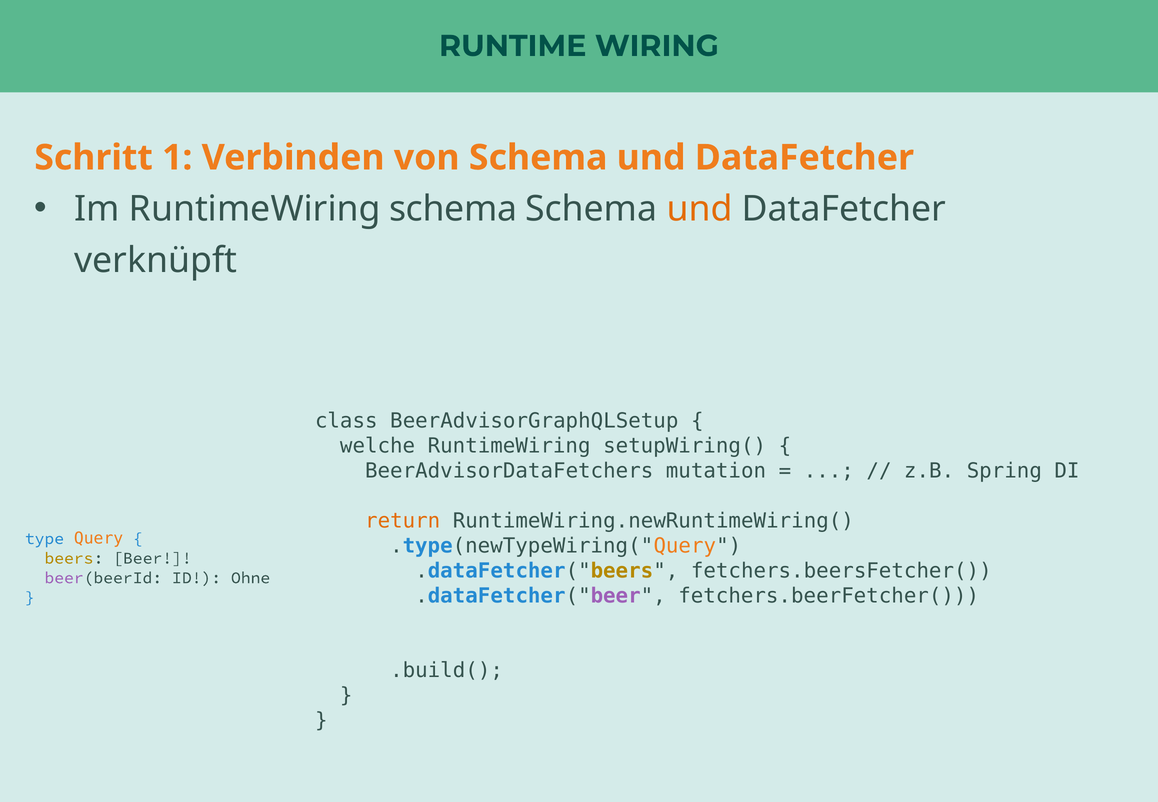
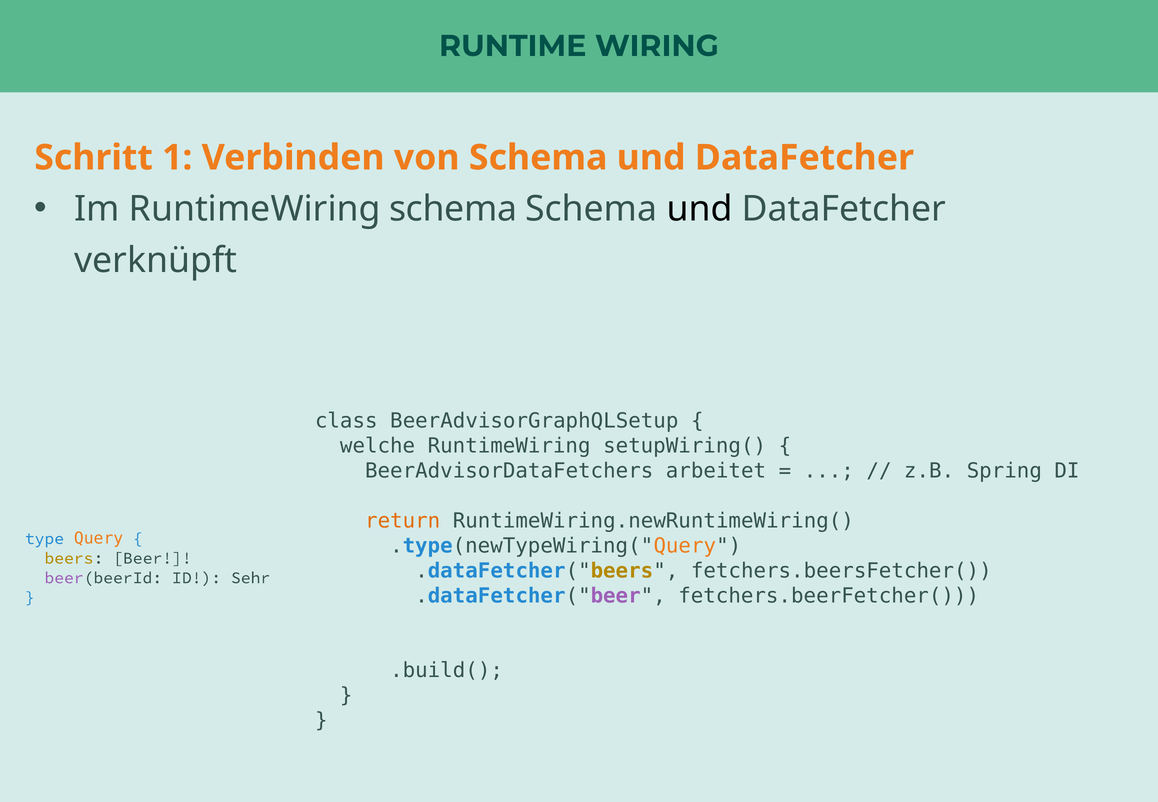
und colour: orange -> black (700, 209)
mutation: mutation -> arbeitet (716, 471)
Ohne: Ohne -> Sehr (251, 578)
